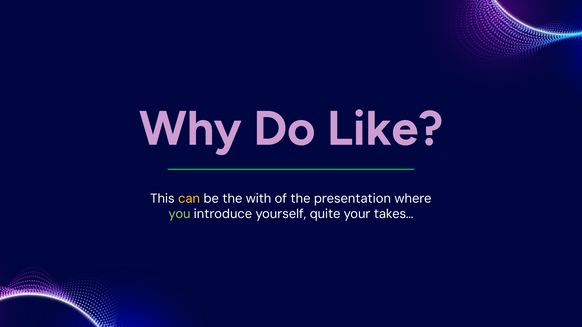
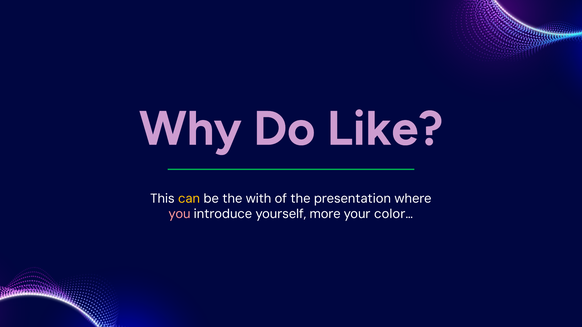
you colour: light green -> pink (179, 214)
quite: quite -> more (325, 214)
takes…: takes… -> color… (393, 214)
